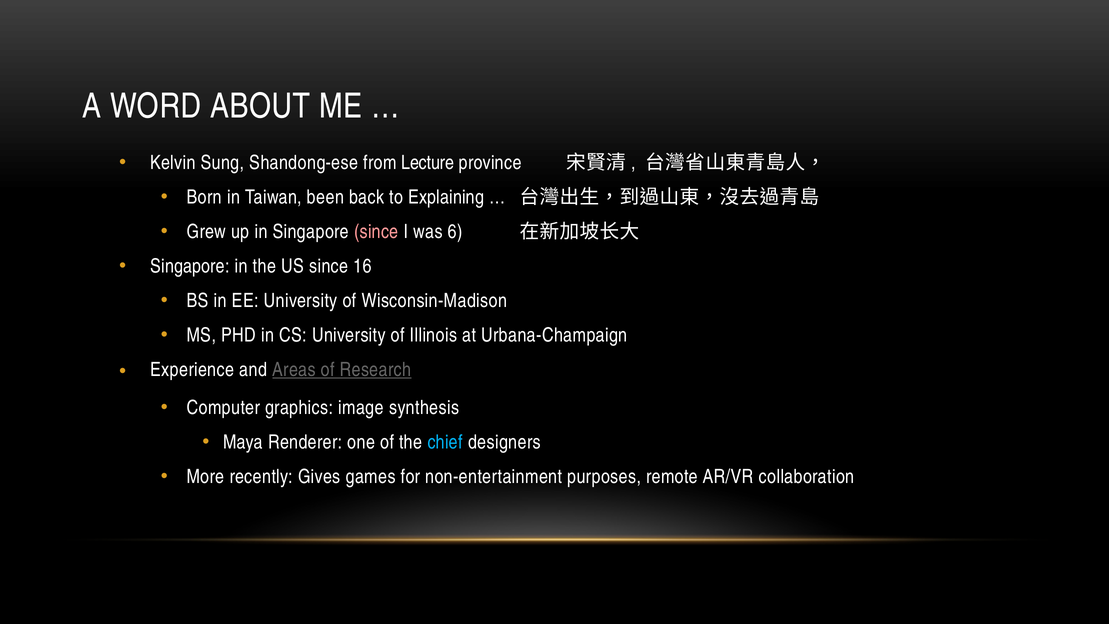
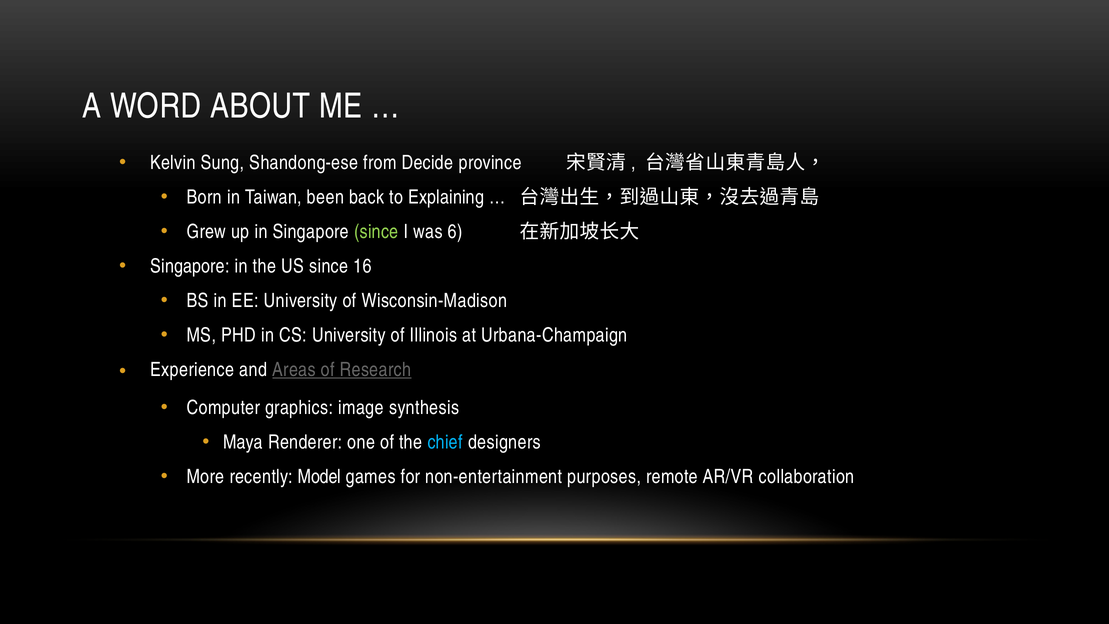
Lecture: Lecture -> Decide (428, 163)
since colour: pink -> light green (376, 232)
Gives: Gives -> Model (319, 477)
